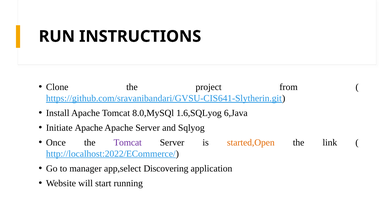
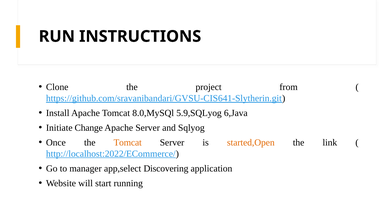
1.6,SQLyog: 1.6,SQLyog -> 5.9,SQLyog (199, 113)
Initiate Apache: Apache -> Change (89, 128)
Tomcat colour: purple -> orange (128, 143)
